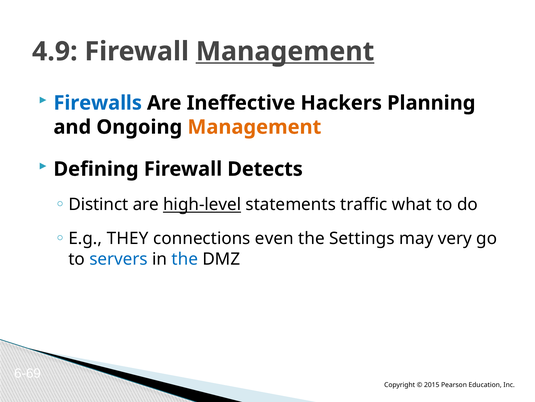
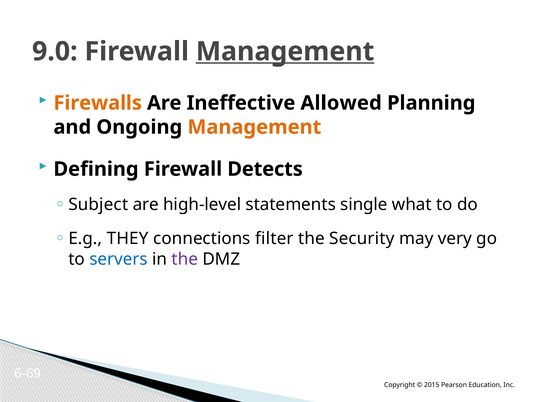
4.9: 4.9 -> 9.0 (55, 51)
Firewalls colour: blue -> orange (98, 103)
Hackers: Hackers -> Allowed (341, 103)
Distinct: Distinct -> Subject (98, 204)
high-level underline: present -> none (202, 204)
traffic: traffic -> single (364, 204)
even: even -> filter (274, 238)
Settings: Settings -> Security (362, 238)
the colour: blue -> purple (185, 259)
